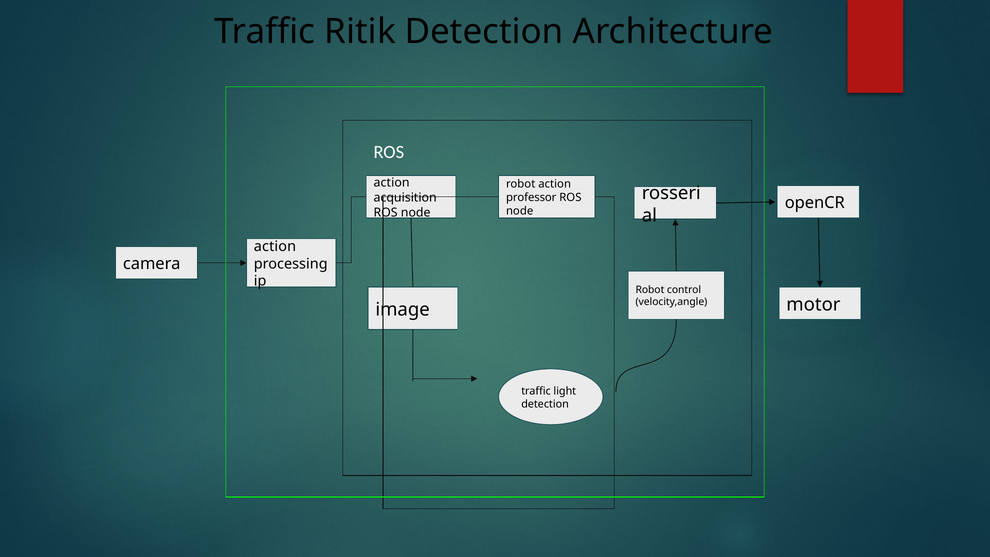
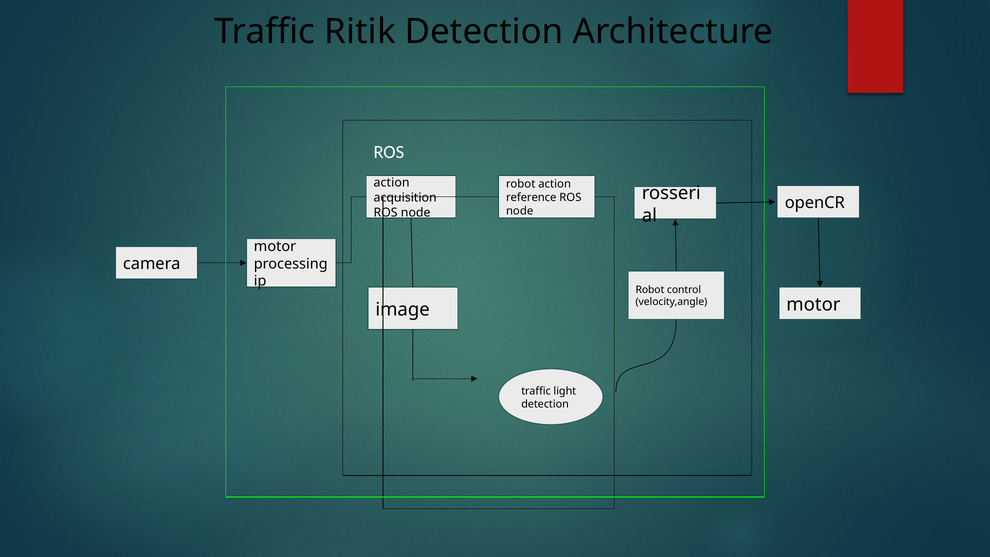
professor: professor -> reference (531, 197)
action: action -> motor (275, 246)
